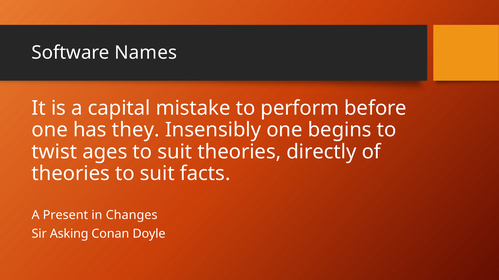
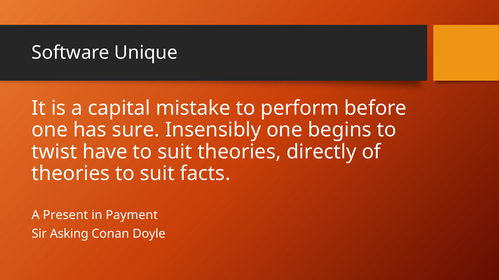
Names: Names -> Unique (146, 53)
they: they -> sure (136, 130)
ages: ages -> have (105, 152)
Changes: Changes -> Payment (132, 216)
